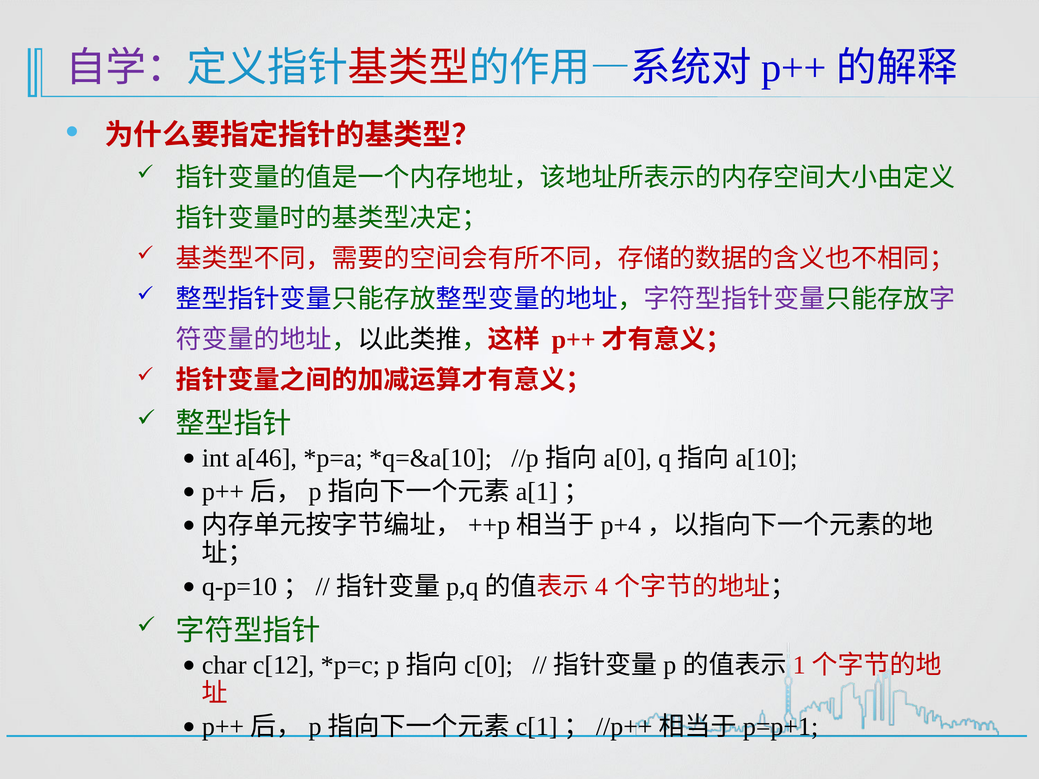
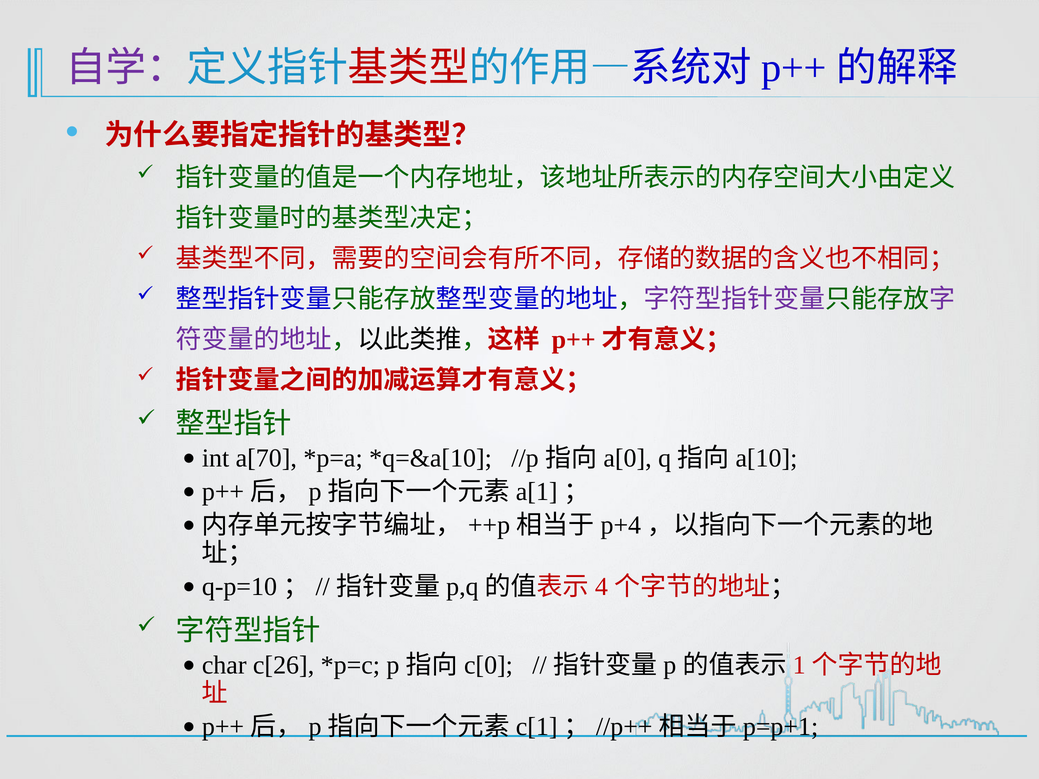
a[46: a[46 -> a[70 (266, 458)
c[12: c[12 -> c[26 (284, 665)
